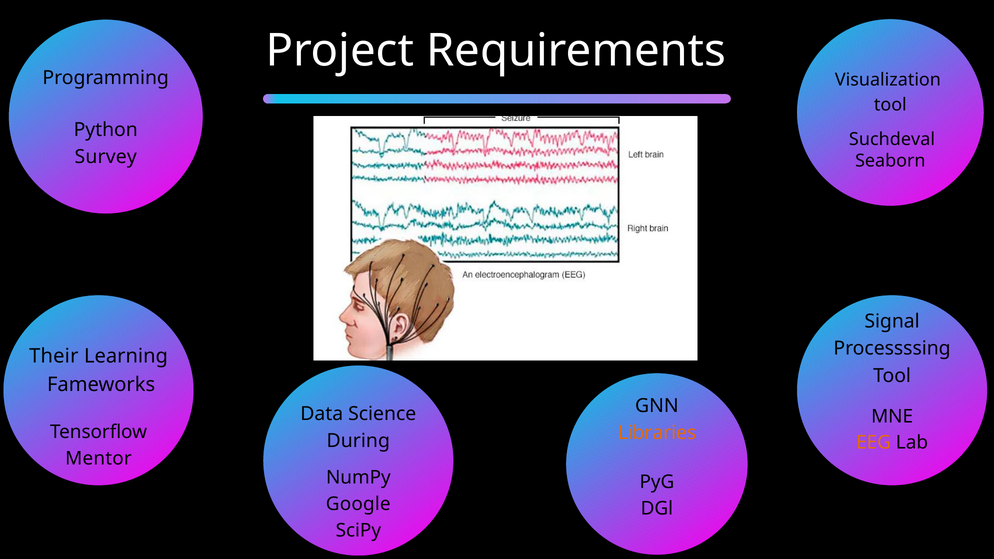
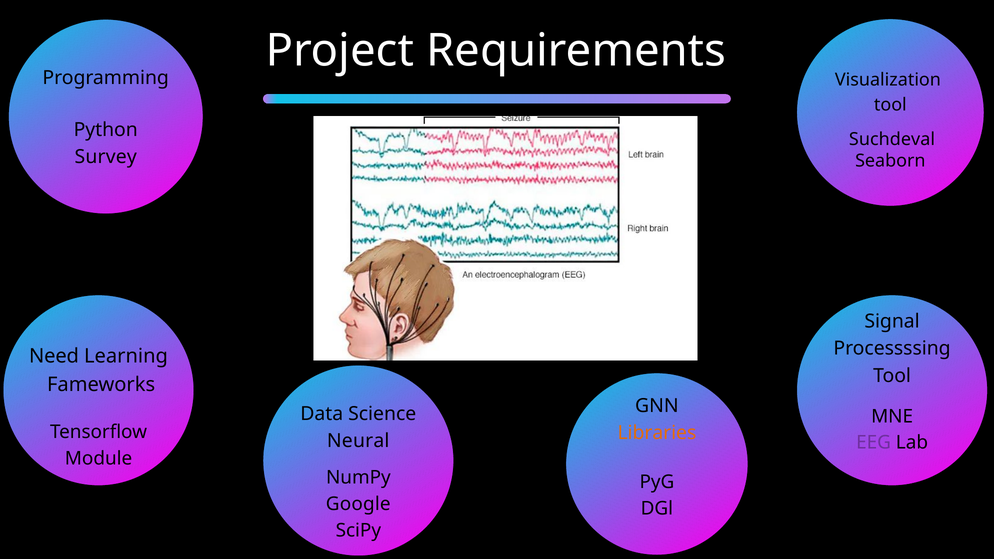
Their: Their -> Need (54, 356)
During: During -> Neural (358, 441)
EEG colour: orange -> purple (874, 443)
Mentor: Mentor -> Module (99, 458)
